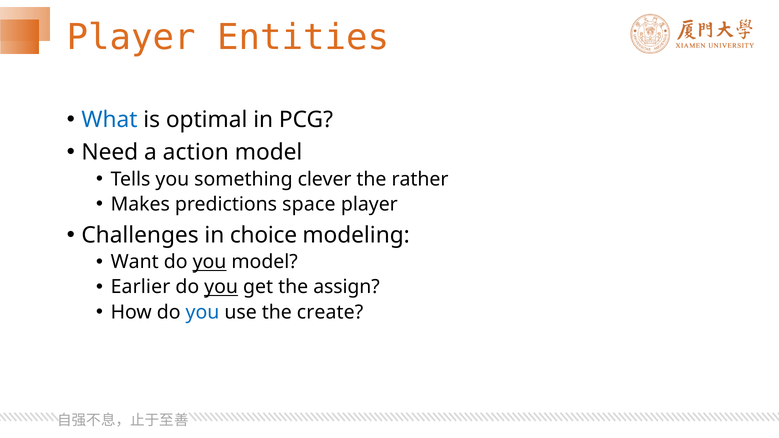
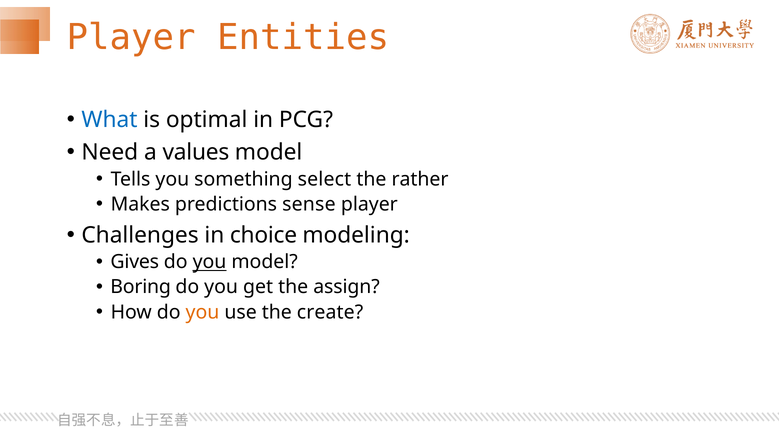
action: action -> values (196, 152)
clever: clever -> select (324, 179)
space: space -> sense (309, 204)
Want: Want -> Gives (135, 262)
Earlier: Earlier -> Boring (141, 287)
you underline: present -> none (221, 287)
you colour: blue -> orange (202, 312)
